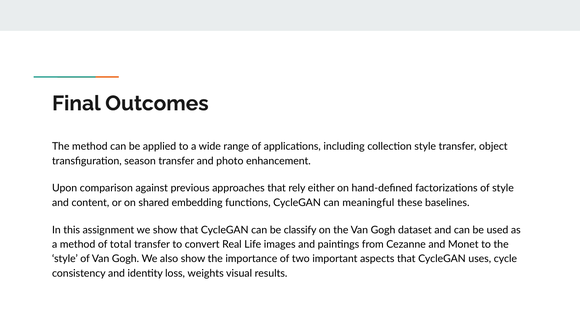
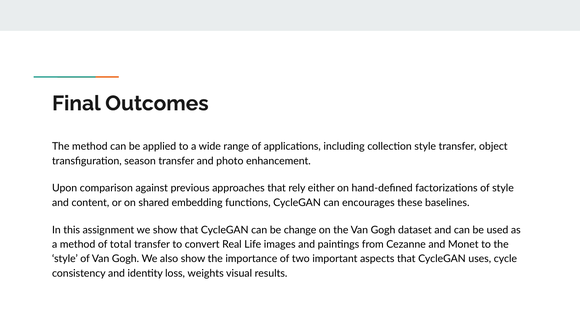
meaningful: meaningful -> encourages (368, 203)
classify: classify -> change (300, 230)
